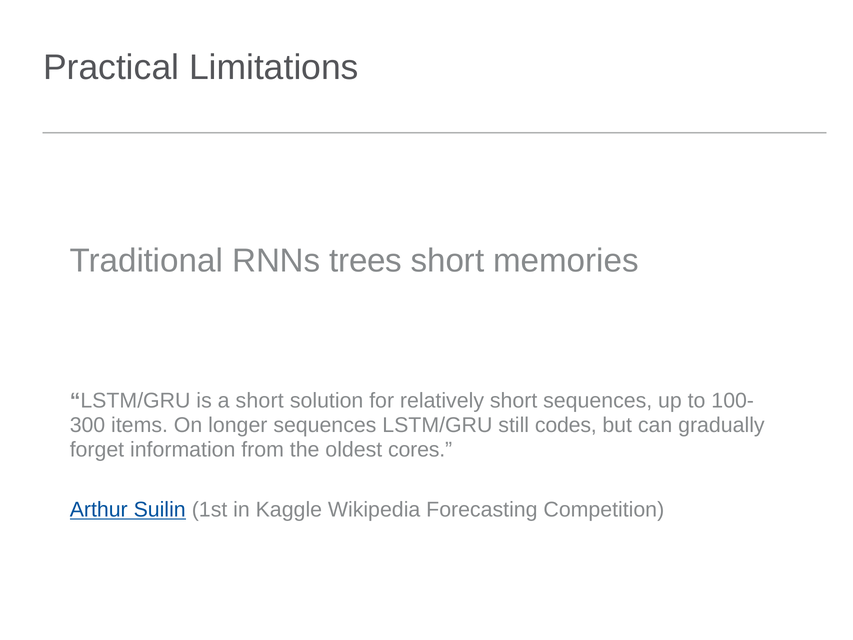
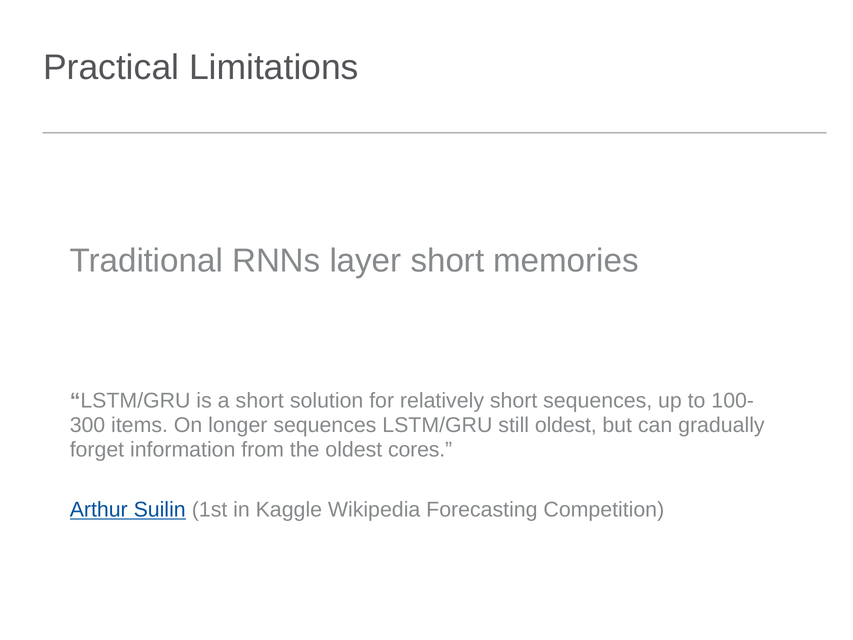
trees: trees -> layer (366, 261)
still codes: codes -> oldest (566, 425)
